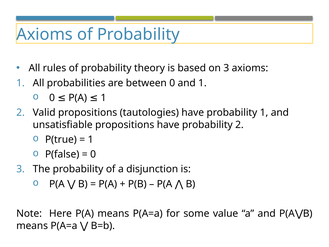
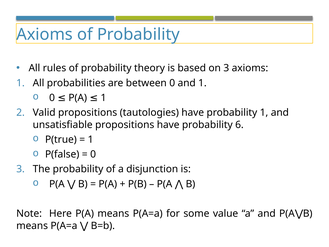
probability 2: 2 -> 6 (239, 125)
